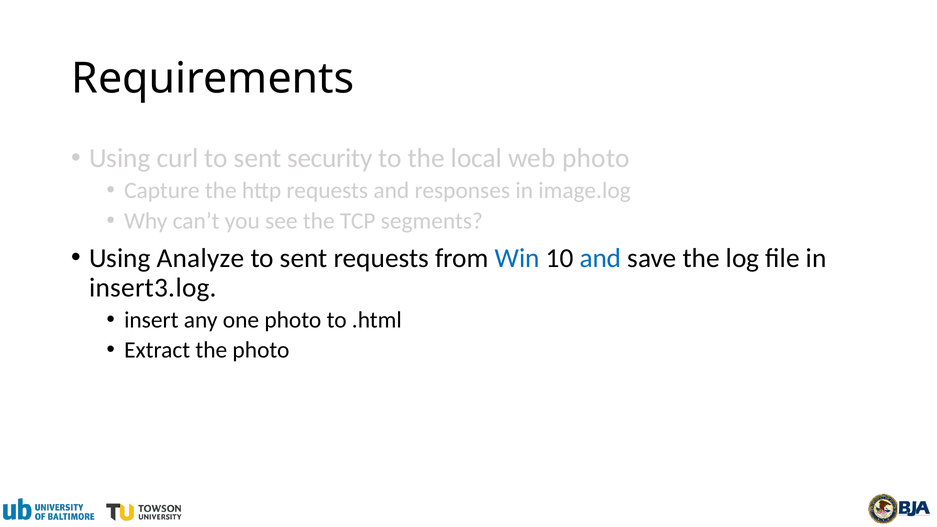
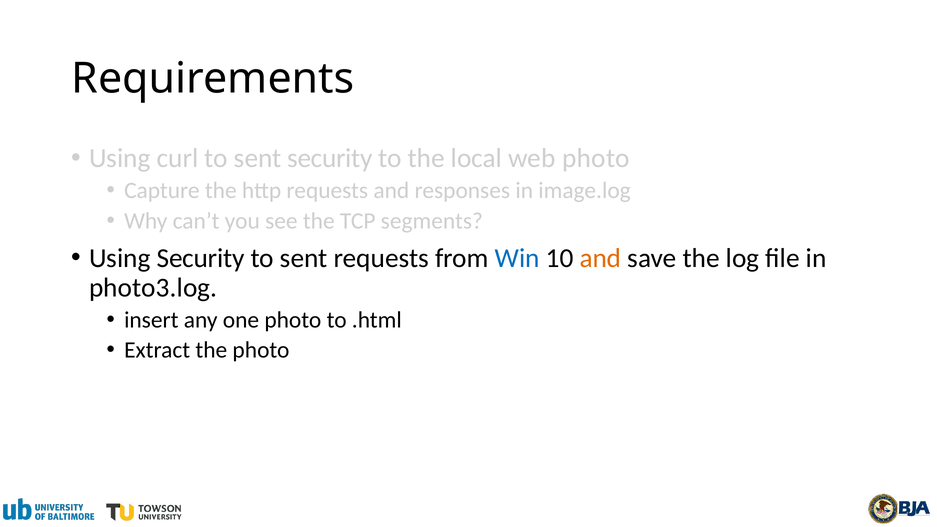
Using Analyze: Analyze -> Security (201, 258)
and colour: blue -> orange (600, 258)
insert3.log: insert3.log -> photo3.log (153, 288)
